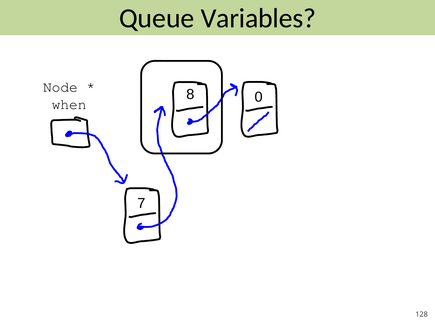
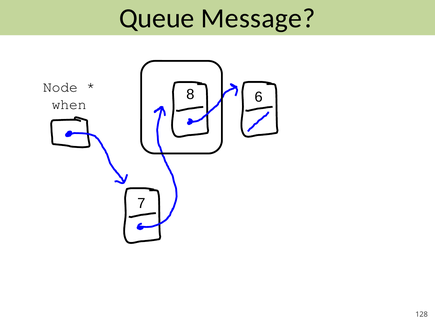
Variables: Variables -> Message (258, 18)
0: 0 -> 6 (259, 97)
